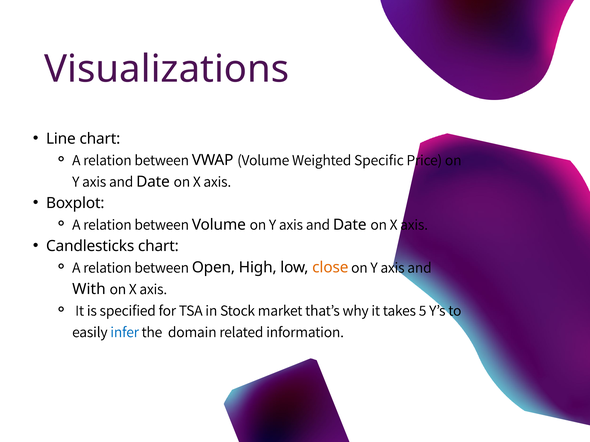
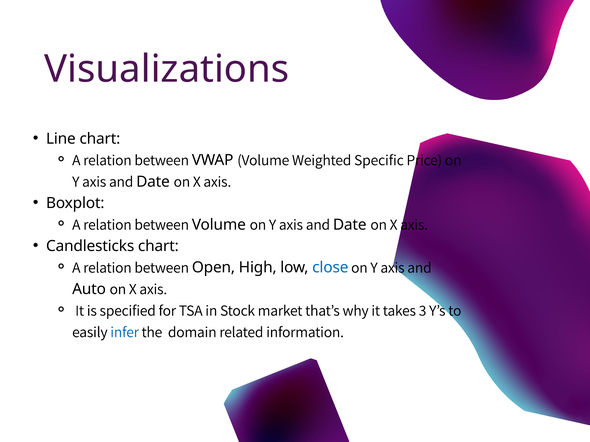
close colour: orange -> blue (330, 268)
With: With -> Auto (89, 289)
5: 5 -> 3 (423, 311)
